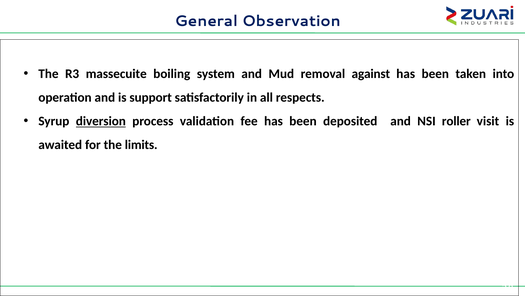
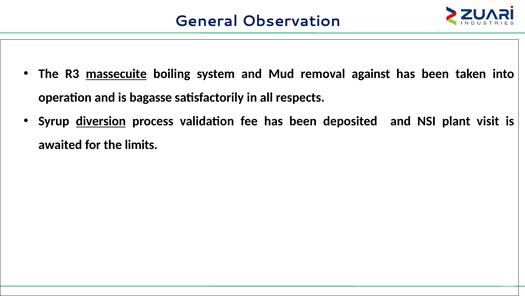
massecuite underline: none -> present (116, 74)
support: support -> bagasse (151, 97)
roller: roller -> plant (456, 121)
